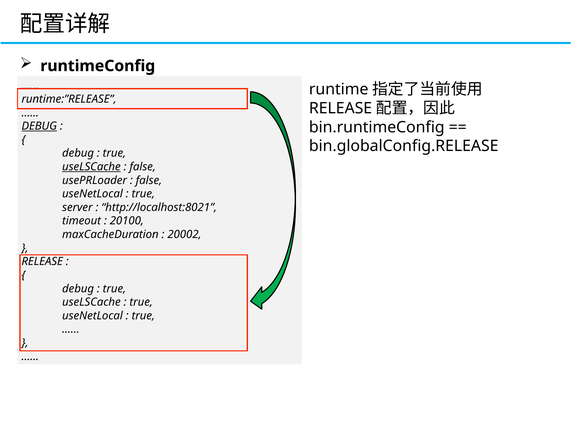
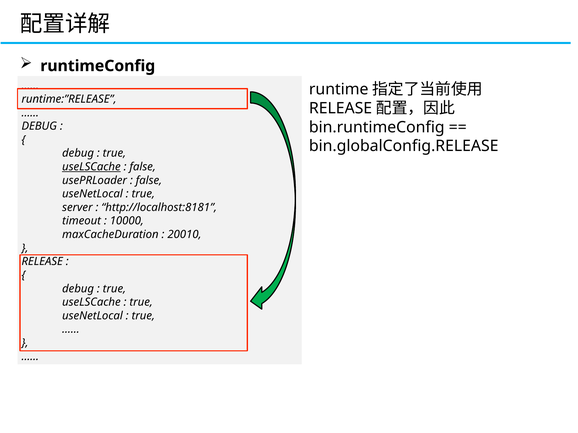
DEBUG underline: present -> none (39, 126)
http://localhost:8021: http://localhost:8021 -> http://localhost:8181 (159, 208)
20100: 20100 -> 10000 (127, 221)
20002: 20002 -> 20010 (184, 235)
